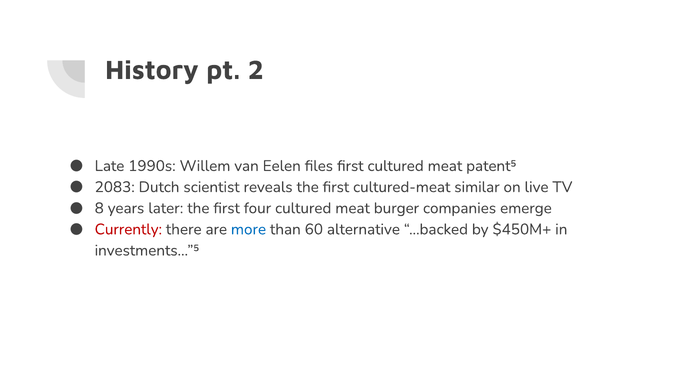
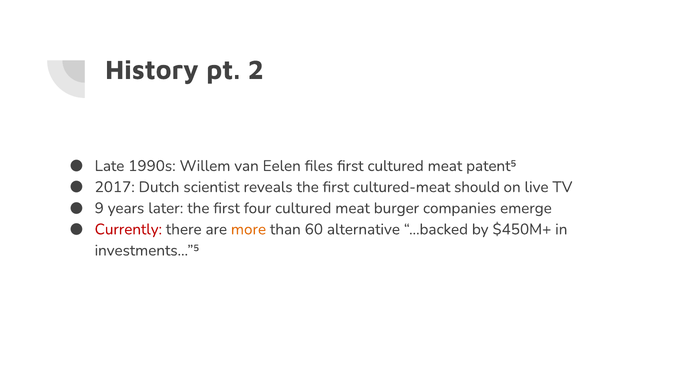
2083: 2083 -> 2017 (115, 187)
similar: similar -> should (477, 187)
8: 8 -> 9 (99, 208)
more colour: blue -> orange (248, 229)
